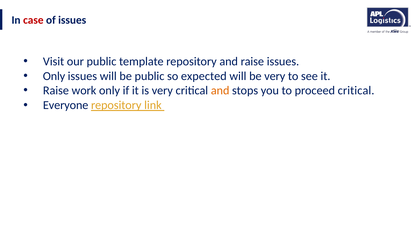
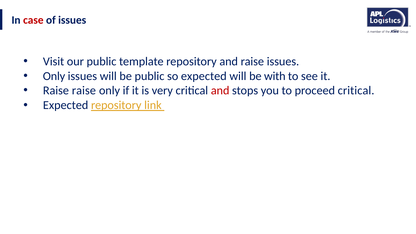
be very: very -> with (275, 76)
Raise work: work -> raise (84, 91)
and colour: orange -> red (220, 91)
Everyone: Everyone -> Expected (66, 105)
